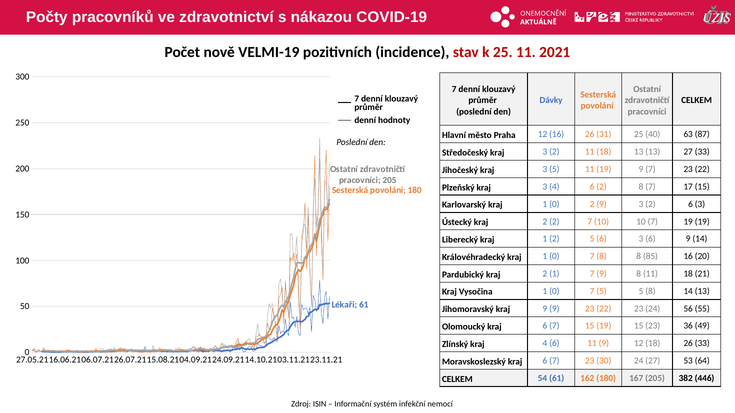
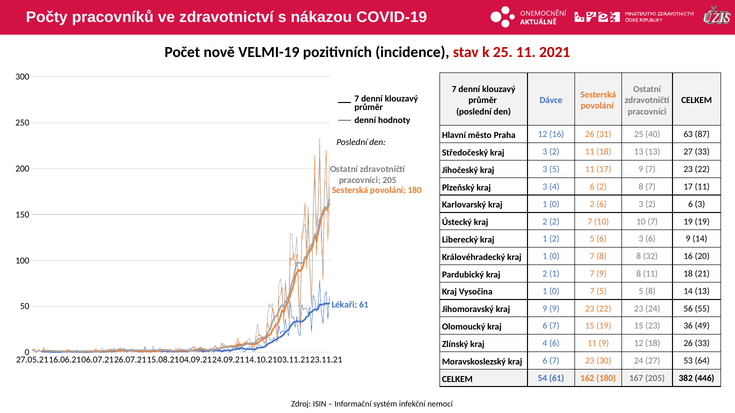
Dávky: Dávky -> Dávce (551, 100)
11 19: 19 -> 17 (604, 169)
17 15: 15 -> 11 (702, 187)
0 2 9: 9 -> 6 (602, 204)
85: 85 -> 32 (650, 257)
